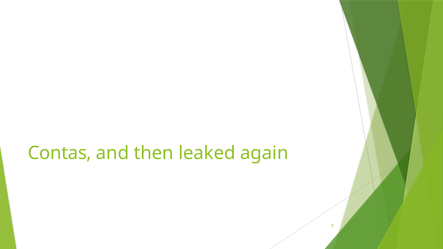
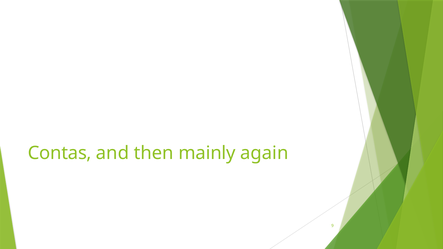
leaked: leaked -> mainly (207, 153)
